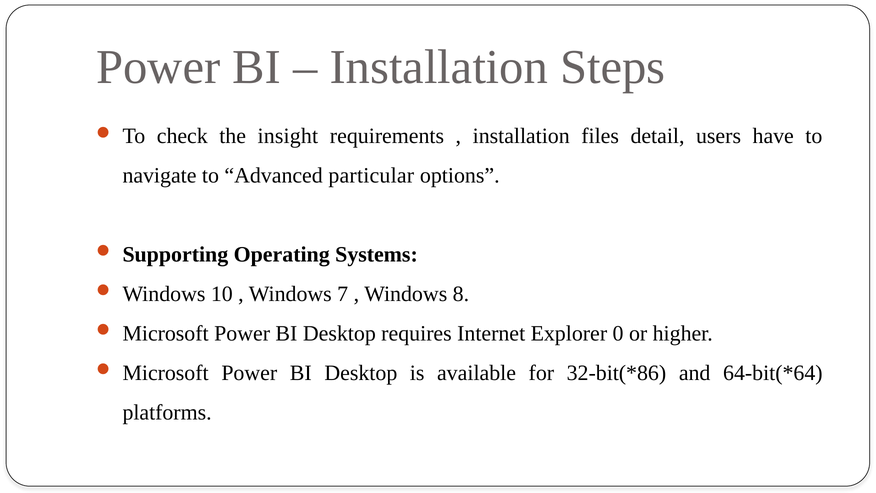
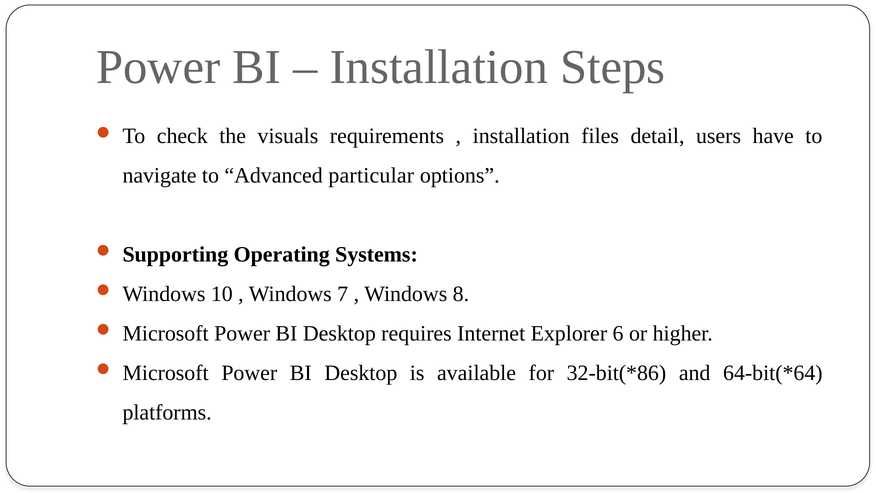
insight: insight -> visuals (288, 136)
0: 0 -> 6 (618, 333)
